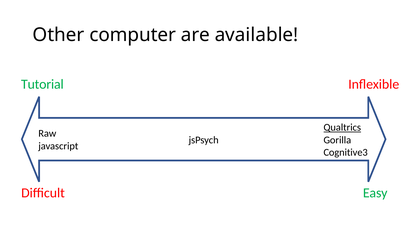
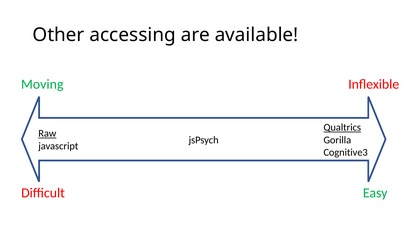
computer: computer -> accessing (133, 35)
Tutorial: Tutorial -> Moving (42, 84)
Raw underline: none -> present (47, 133)
